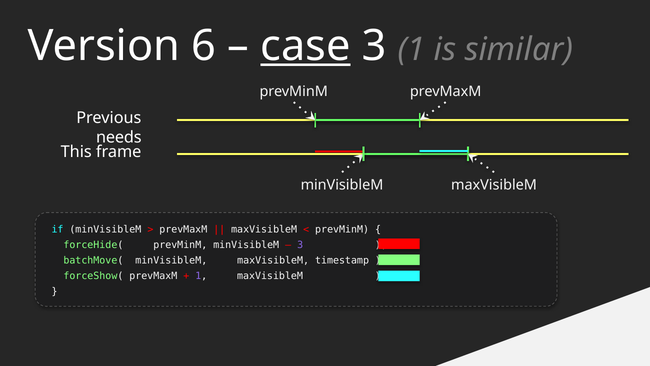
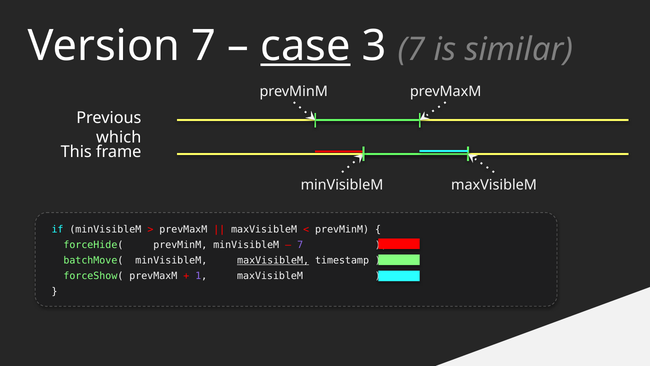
Version 6: 6 -> 7 (204, 46)
3 1: 1 -> 7 (412, 50)
needs: needs -> which (119, 137)
3: 3 -> 7 (300, 245)
maxVisibleM underline: none -> present (273, 260)
